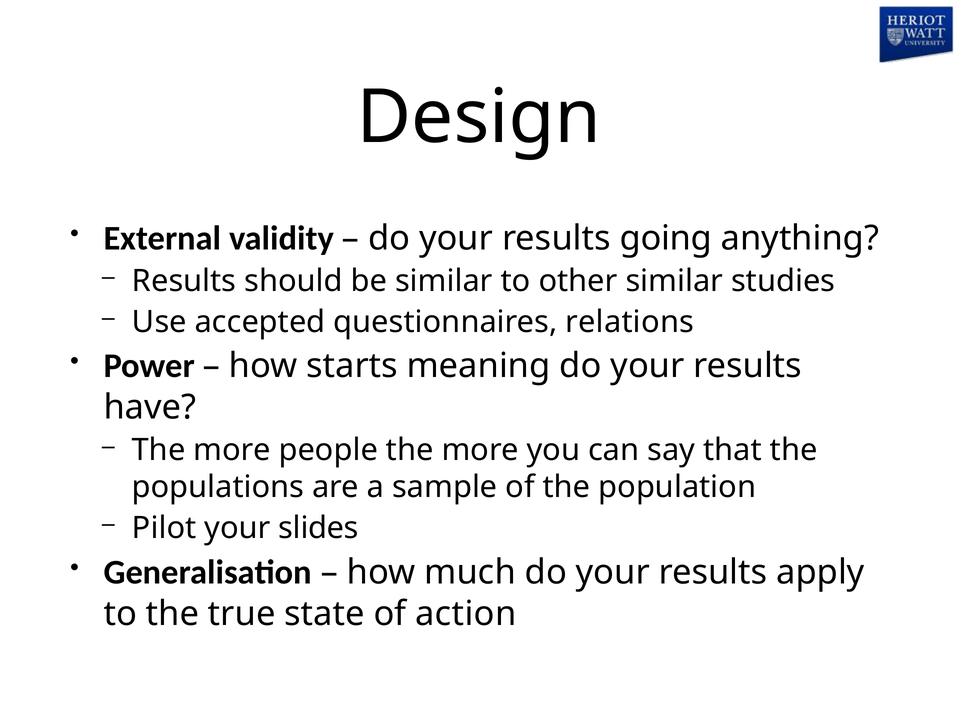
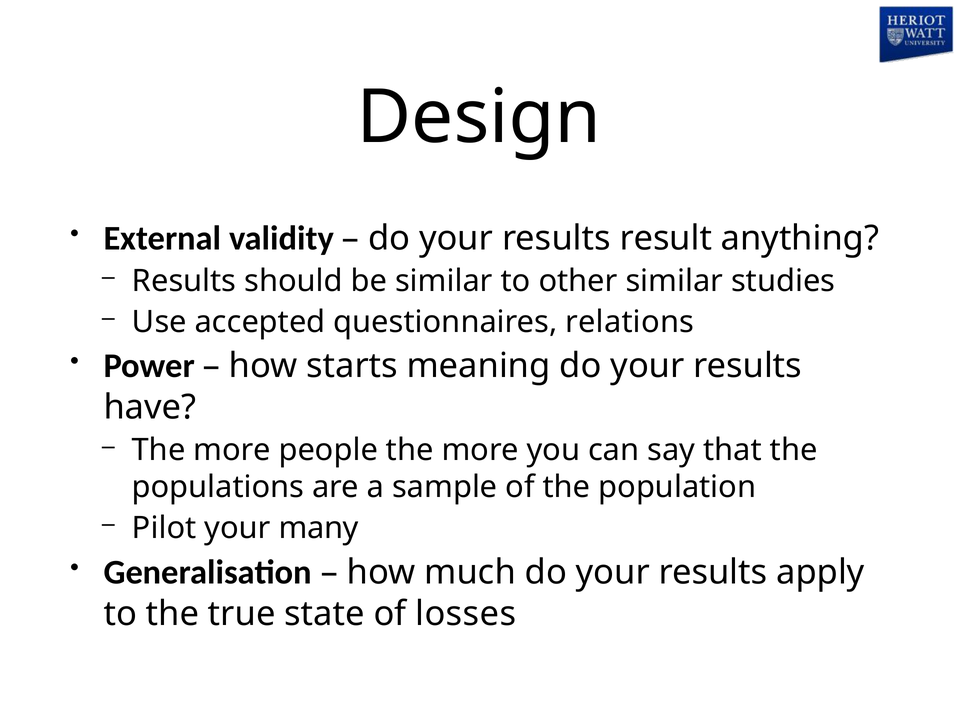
going: going -> result (666, 238)
slides: slides -> many (319, 528)
action: action -> losses (466, 613)
